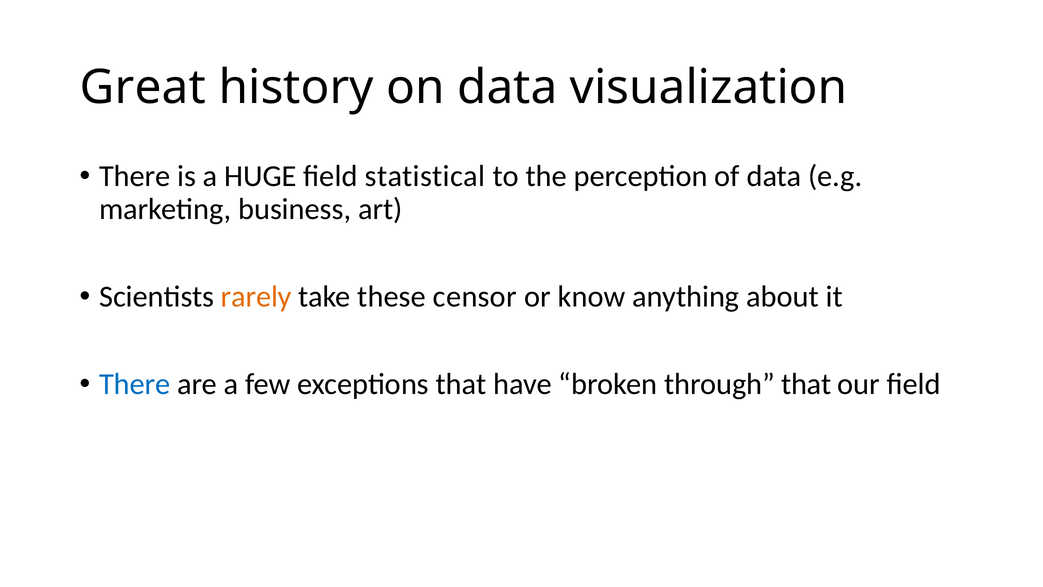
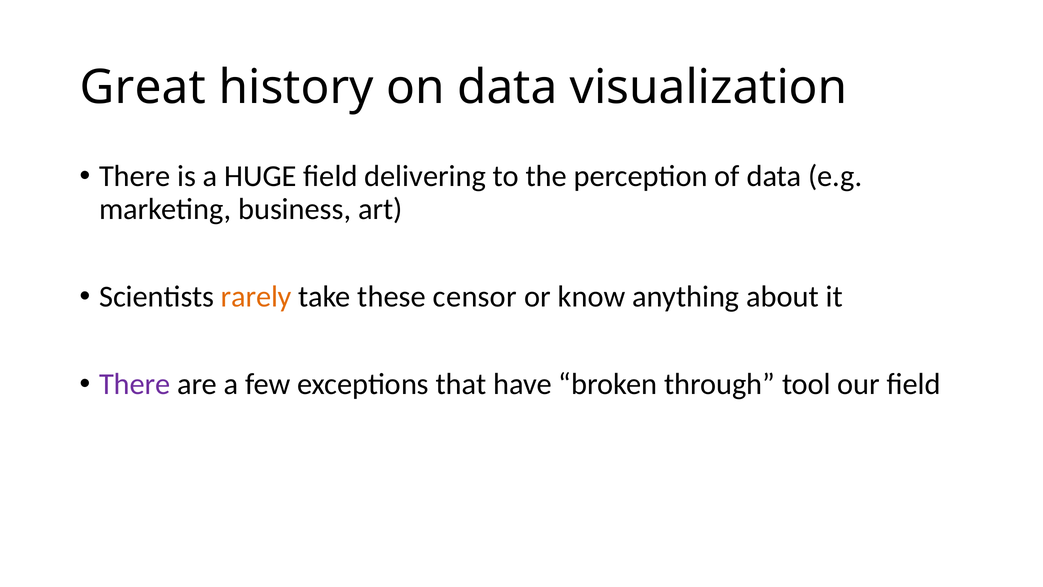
statistical: statistical -> delivering (425, 176)
There colour: blue -> purple (135, 384)
through that: that -> tool (806, 384)
